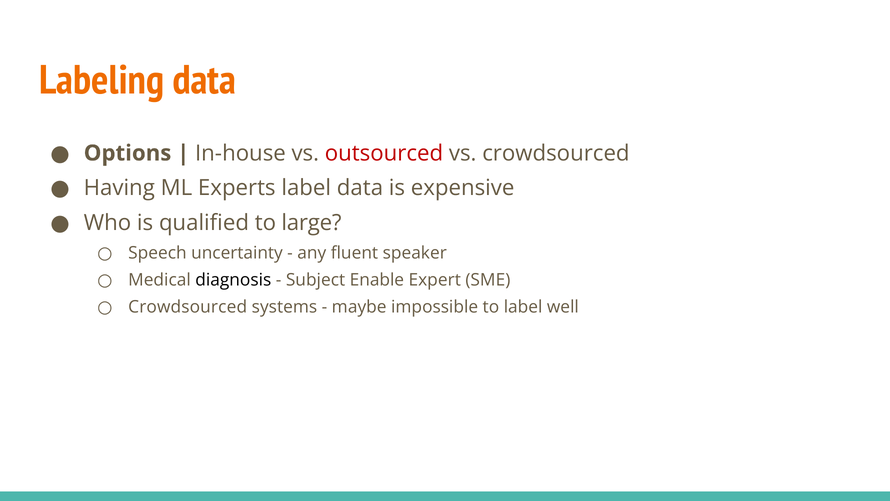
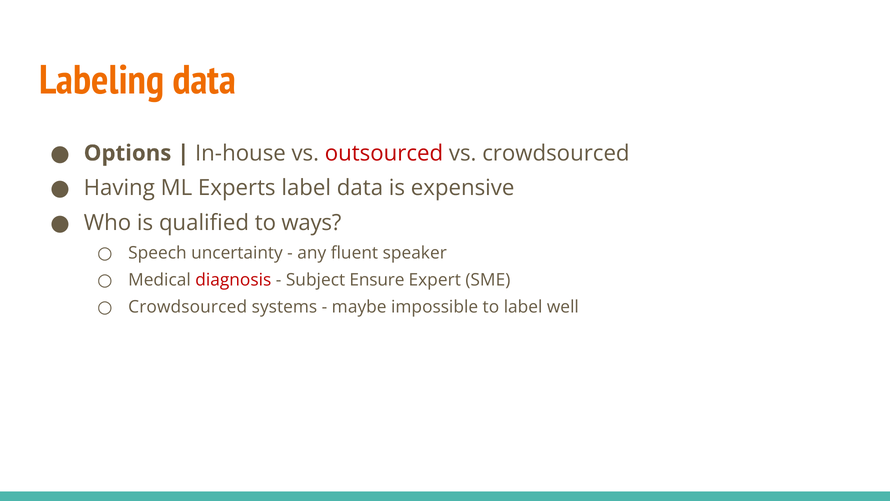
large: large -> ways (311, 223)
diagnosis colour: black -> red (233, 280)
Enable: Enable -> Ensure (377, 280)
